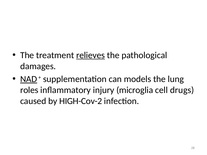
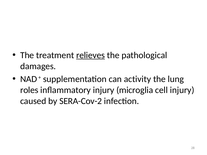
NAD underline: present -> none (29, 79)
models: models -> activity (137, 79)
cell drugs: drugs -> injury (182, 90)
HIGH-Cov-2: HIGH-Cov-2 -> SERA-Cov-2 (81, 101)
